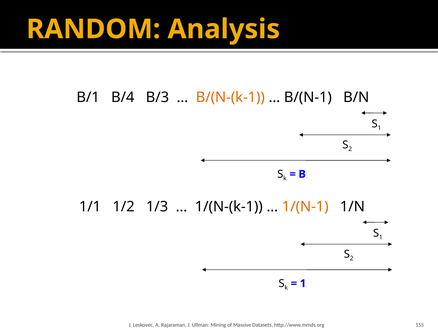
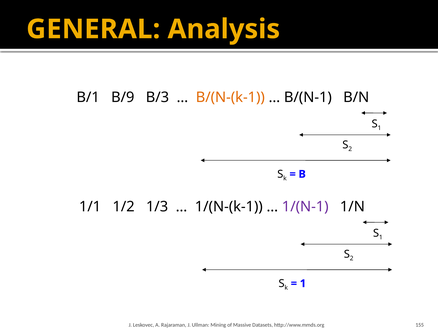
RANDOM: RANDOM -> GENERAL (93, 29)
B/4: B/4 -> B/9 (123, 97)
1/(N-1 colour: orange -> purple (305, 207)
